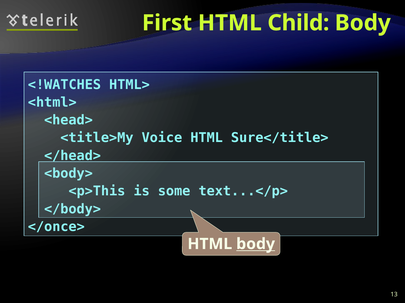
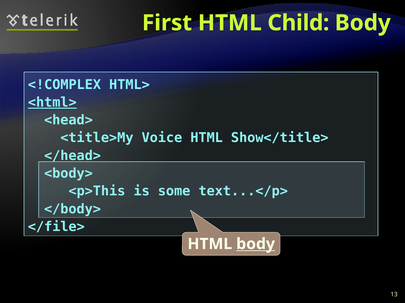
<!WATCHES: <!WATCHES -> <!COMPLEX (64, 85)
<html> underline: none -> present (52, 103)
Sure</title>: Sure</title> -> Show</title> (280, 138)
</once>: </once> -> </file> (56, 227)
